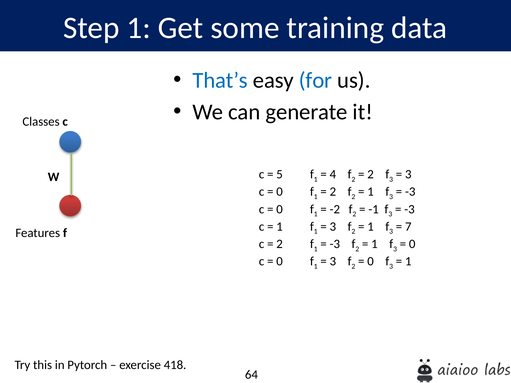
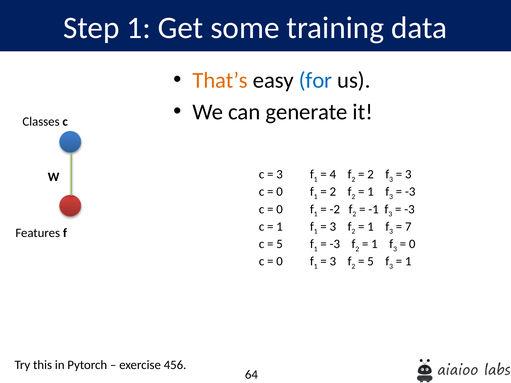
That’s colour: blue -> orange (220, 80)
5: 5 -> 3 (280, 174)
2: 2 -> 5 (280, 244)
0: 0 -> 5 (371, 262)
418: 418 -> 456 (175, 365)
